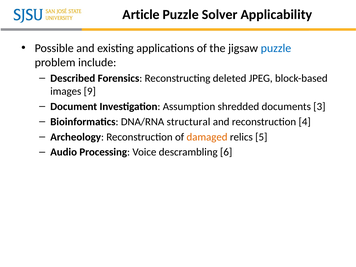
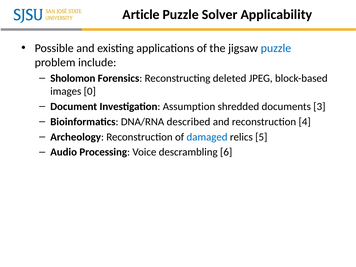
Described: Described -> Sholomon (73, 78)
9: 9 -> 0 (90, 91)
structural: structural -> described (188, 122)
damaged colour: orange -> blue (207, 137)
